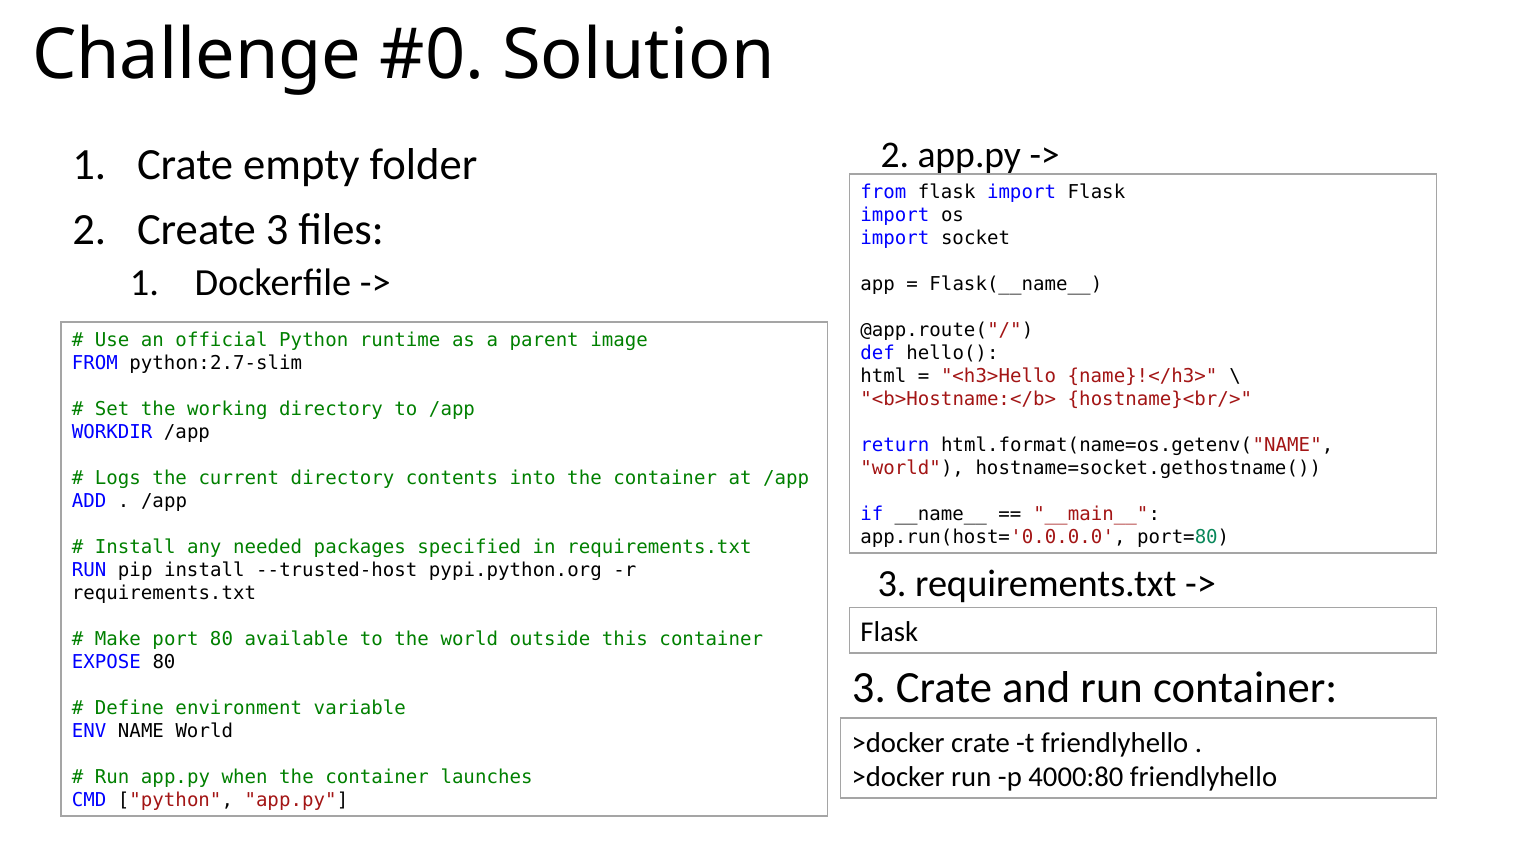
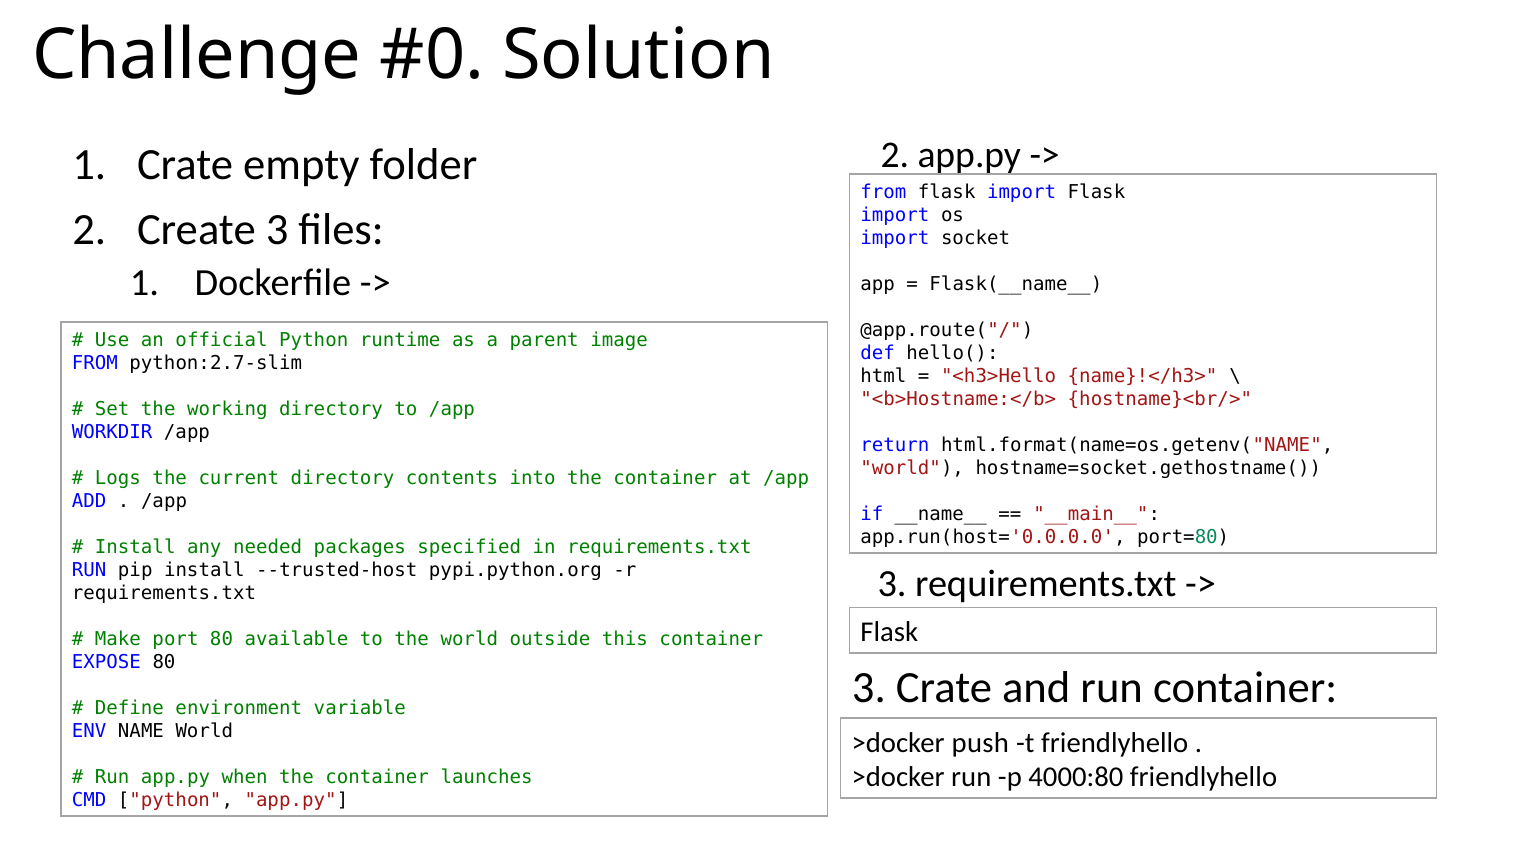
>docker crate: crate -> push (980, 743)
